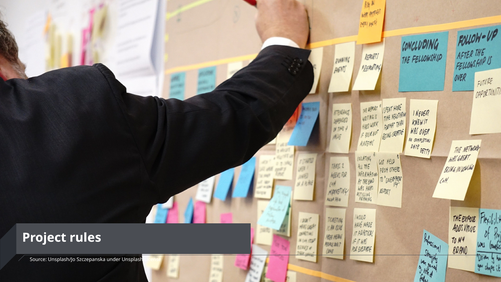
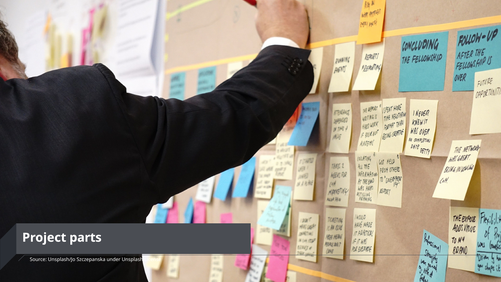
rules: rules -> parts (86, 237)
